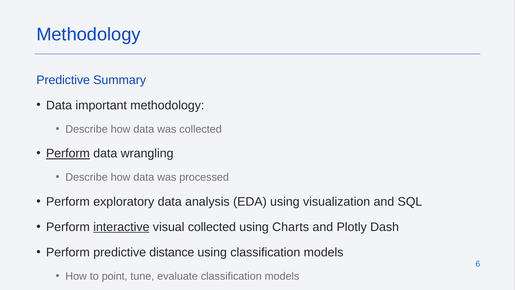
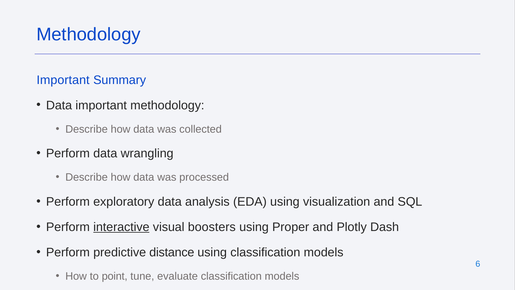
Predictive: Predictive -> Important (63, 80)
Perform underline: present -> none (68, 153)
visual collected: collected -> boosters (212, 227)
Charts: Charts -> Proper (291, 227)
